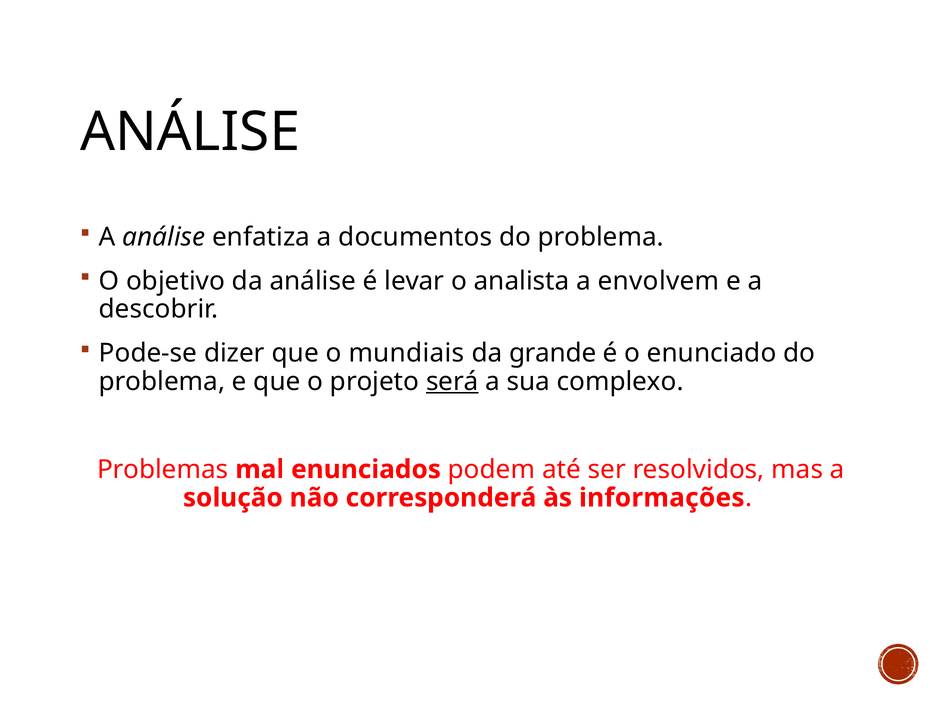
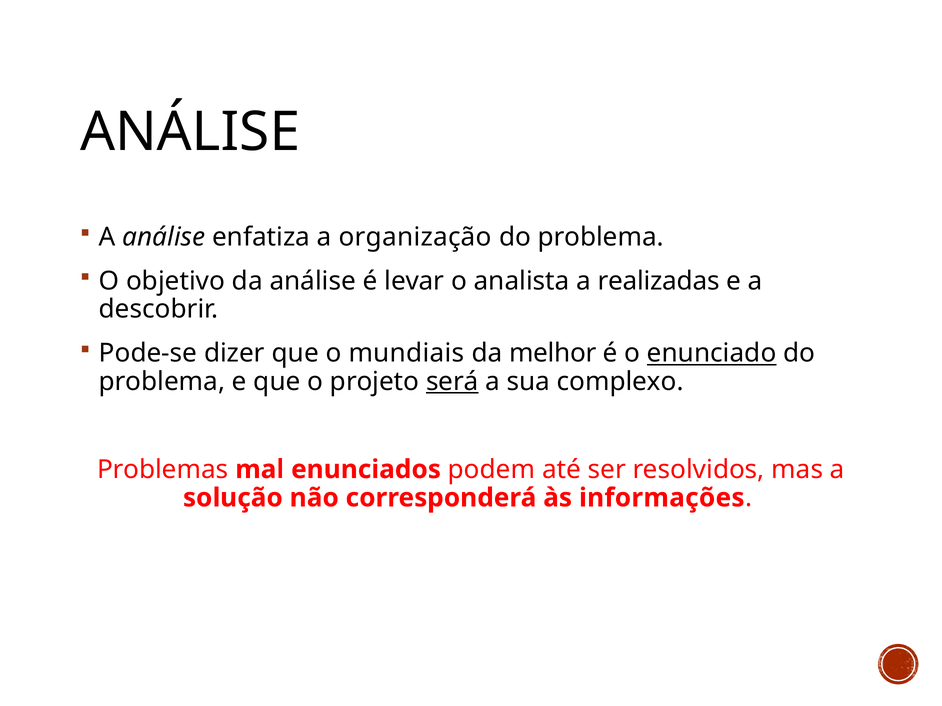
documentos: documentos -> organização (415, 237)
envolvem: envolvem -> realizadas (659, 281)
grande: grande -> melhor (553, 354)
enunciado underline: none -> present (712, 354)
